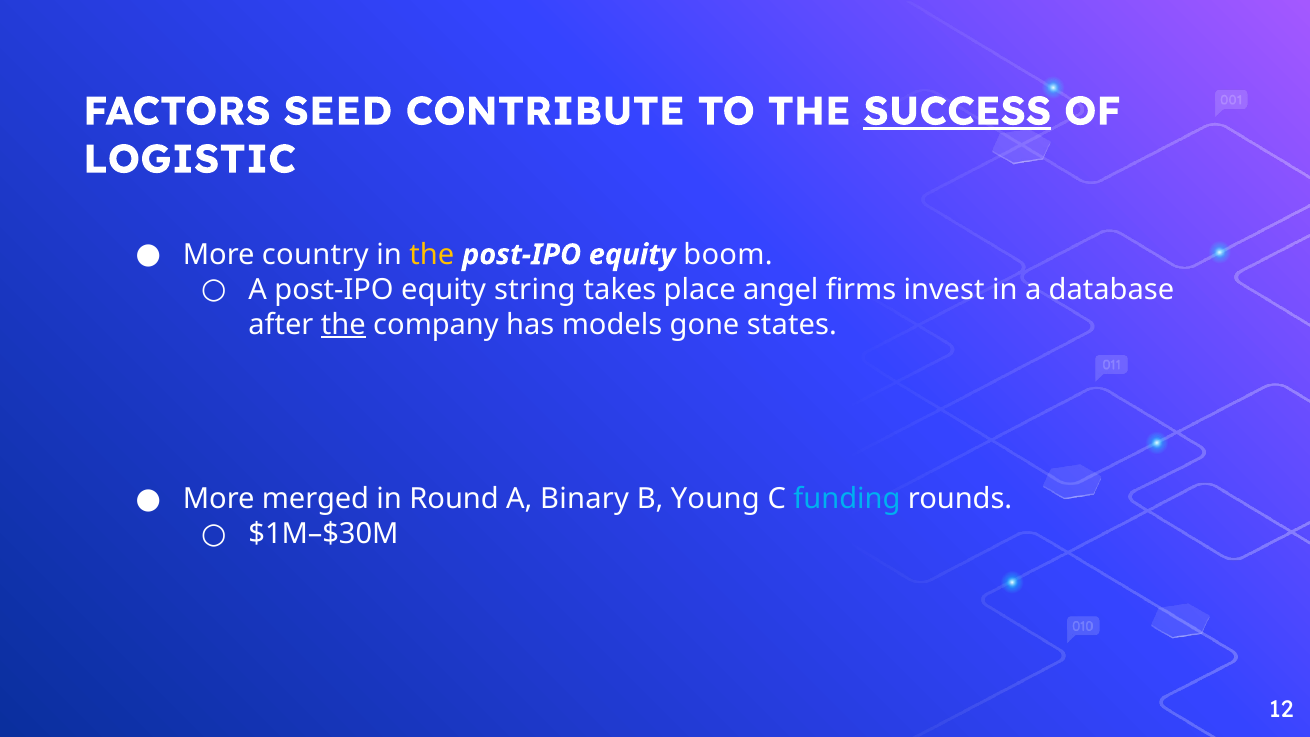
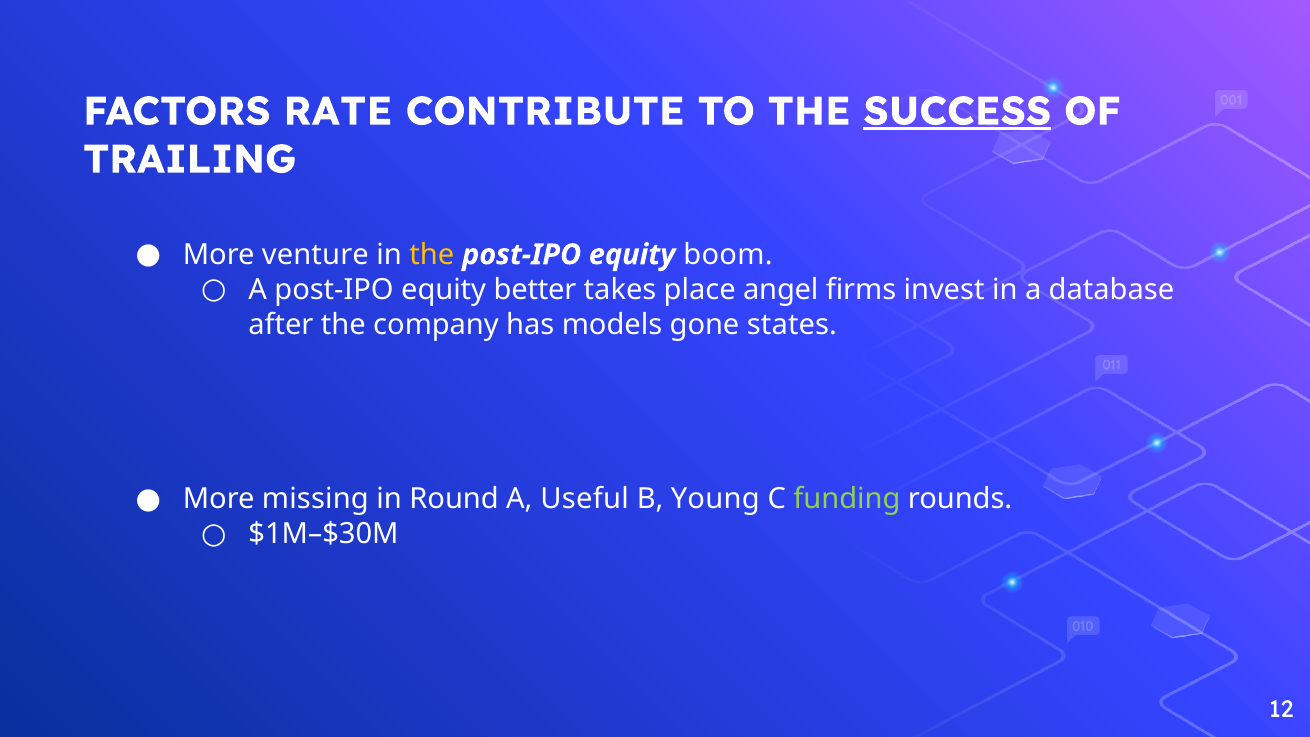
SEED: SEED -> RATE (338, 111)
LOGISTIC: LOGISTIC -> TRAILING (190, 159)
country: country -> venture (315, 255)
string: string -> better (535, 290)
the underline: present -> none (343, 324)
merged: merged -> missing (315, 499)
Binary: Binary -> Useful (585, 499)
funding colour: light blue -> light green (847, 499)
